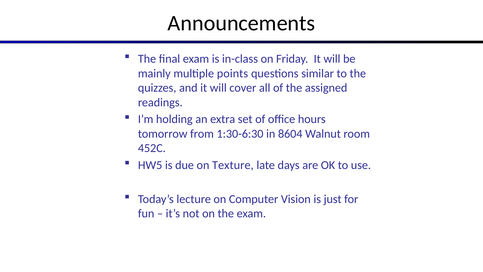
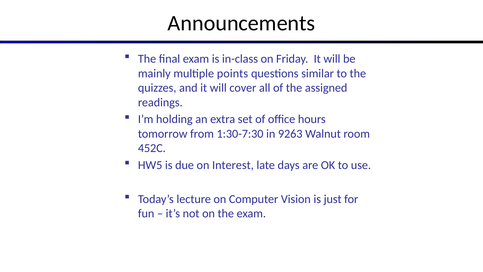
1:30-6:30: 1:30-6:30 -> 1:30-7:30 (240, 134)
8604: 8604 -> 9263 (290, 134)
Texture: Texture -> Interest (233, 165)
